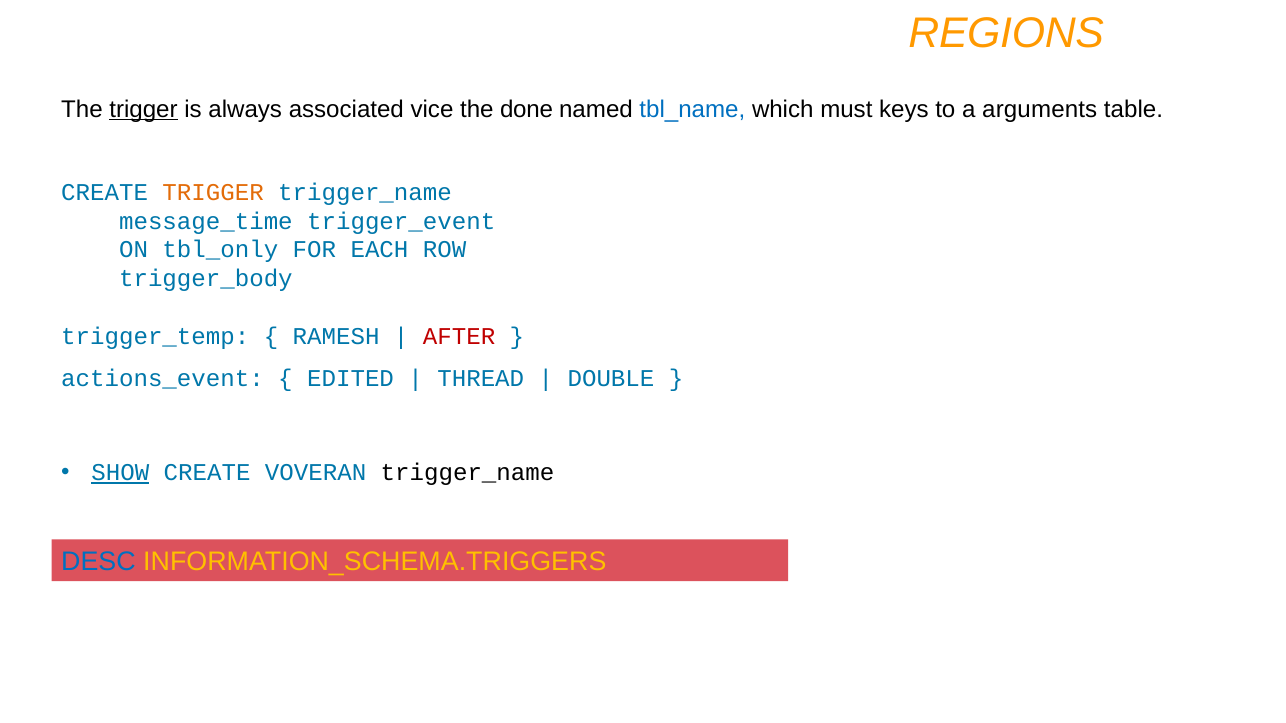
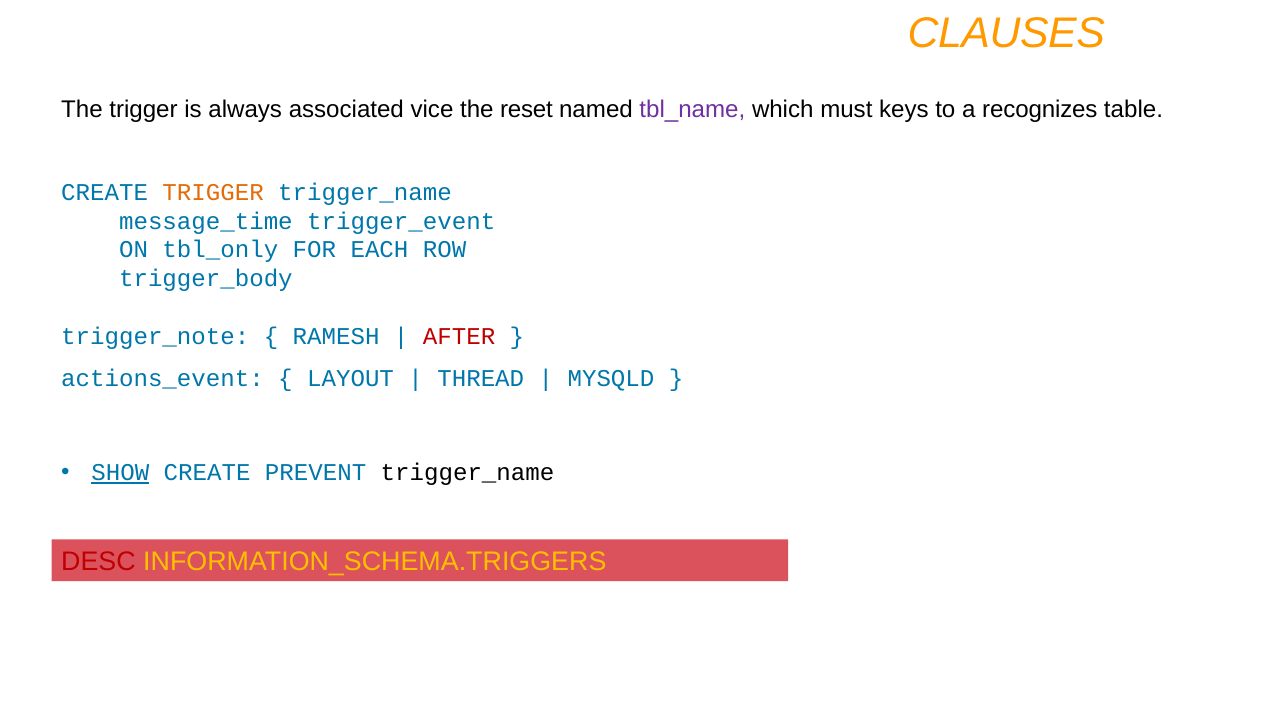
REGIONS: REGIONS -> CLAUSES (1006, 33)
trigger underline: present -> none (144, 109)
done: done -> reset (526, 109)
tbl_name colour: blue -> purple (692, 109)
arguments: arguments -> recognizes (1040, 109)
trigger_temp: trigger_temp -> trigger_note (155, 337)
EDITED: EDITED -> LAYOUT (351, 379)
DOUBLE: DOUBLE -> MYSQLD (611, 379)
VOVERAN: VOVERAN -> PREVENT (316, 473)
DESC colour: blue -> red (98, 562)
